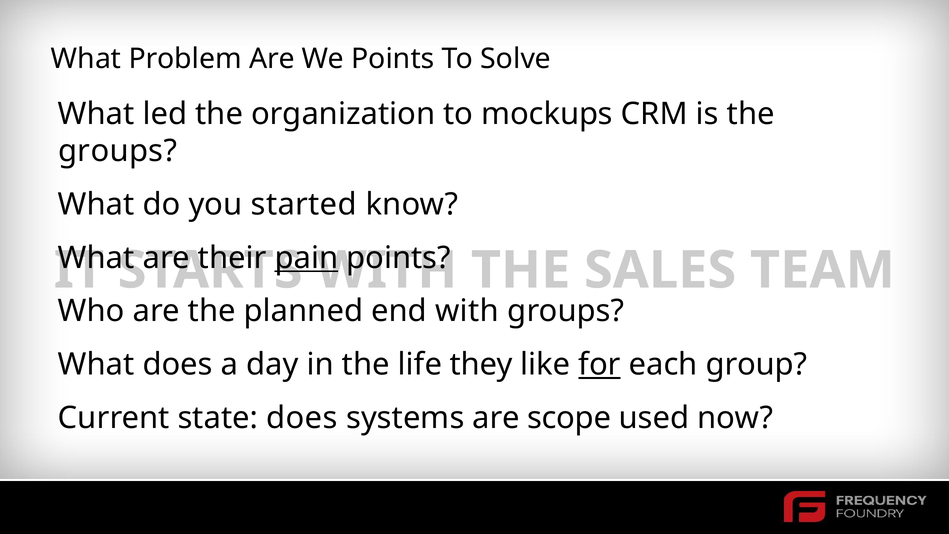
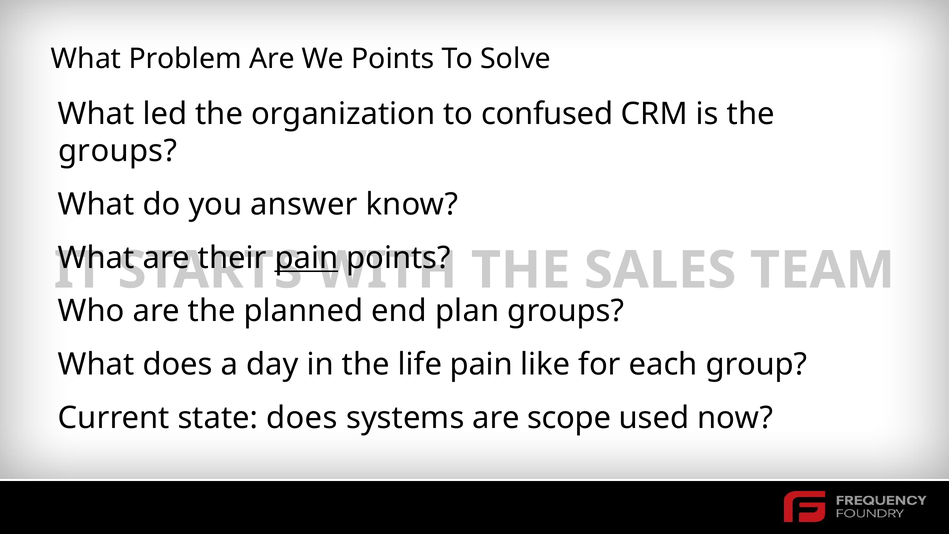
mockups: mockups -> confused (547, 114)
started: started -> answer (304, 204)
with: with -> plan (467, 311)
life they: they -> pain (481, 364)
for underline: present -> none (600, 364)
